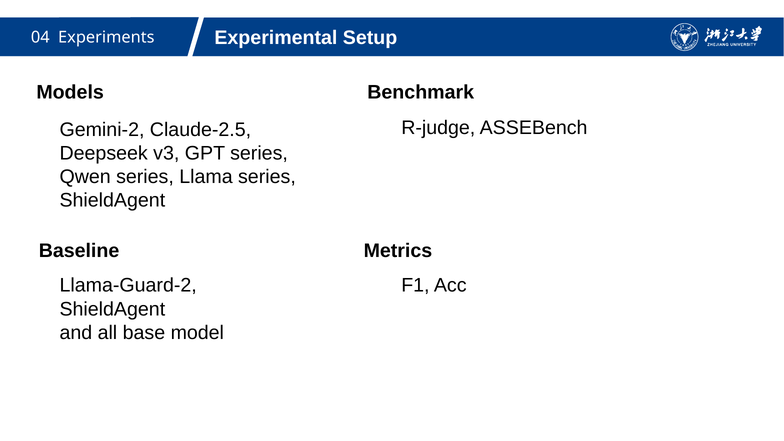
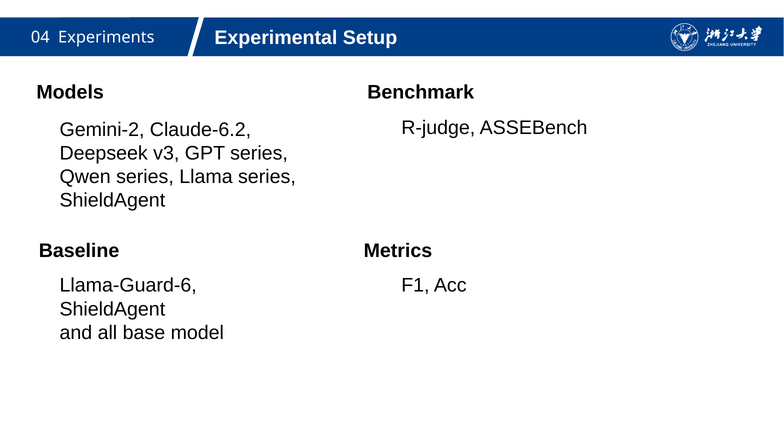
Claude-2.5: Claude-2.5 -> Claude-6.2 (200, 130)
Llama-Guard-2: Llama-Guard-2 -> Llama-Guard-6 (128, 286)
